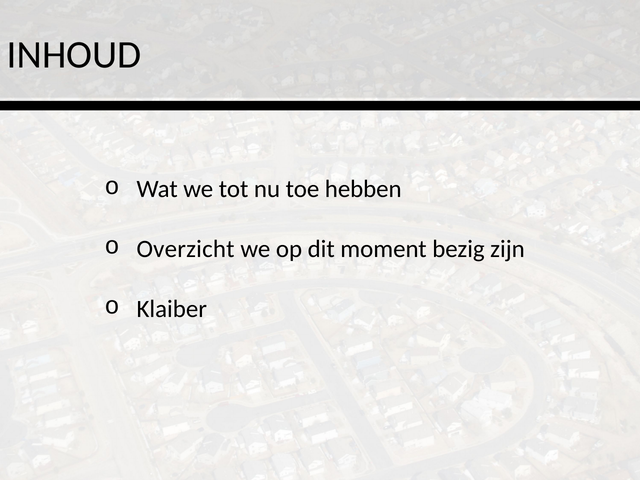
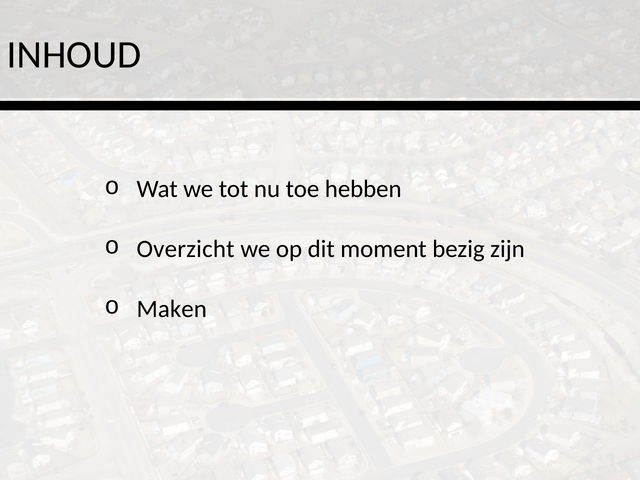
Klaiber: Klaiber -> Maken (172, 309)
